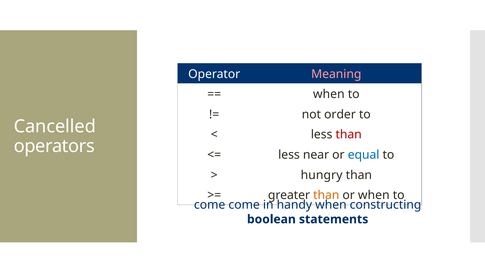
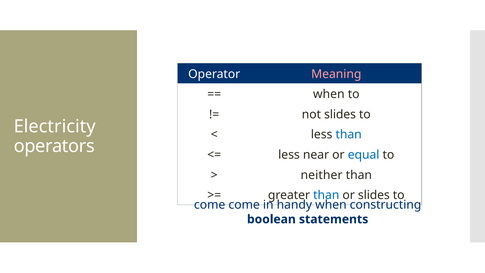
not order: order -> slides (340, 114)
Cancelled: Cancelled -> Electricity (55, 126)
than colour: red -> blue (349, 135)
hungry: hungry -> neither (322, 175)
than colour: orange -> blue (326, 195)
or when: when -> slides (374, 195)
